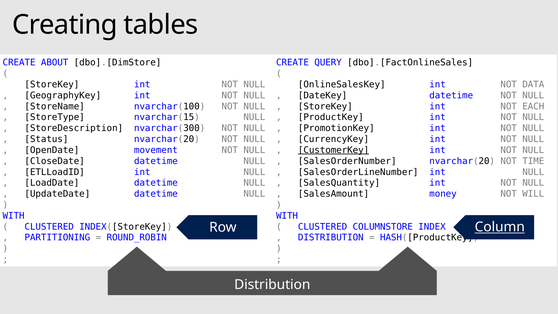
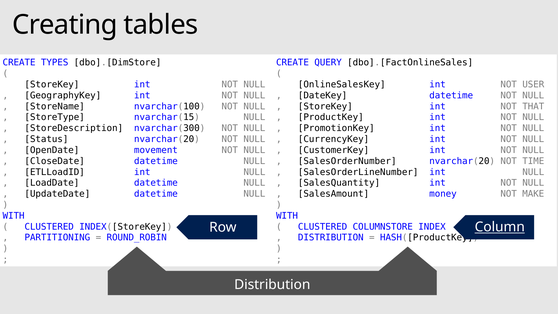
ABOUT: ABOUT -> TYPES (55, 63)
DATA: DATA -> USER (533, 84)
EACH: EACH -> THAT (533, 106)
CustomerKey underline: present -> none (334, 150)
WILL: WILL -> MAKE (533, 194)
